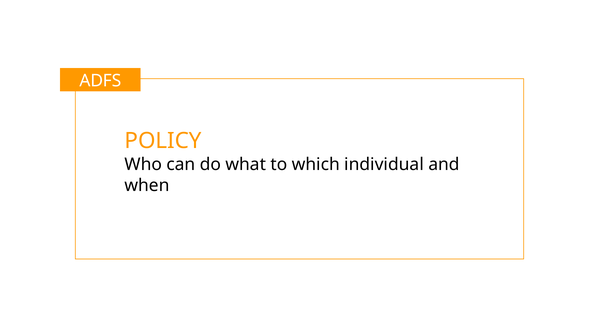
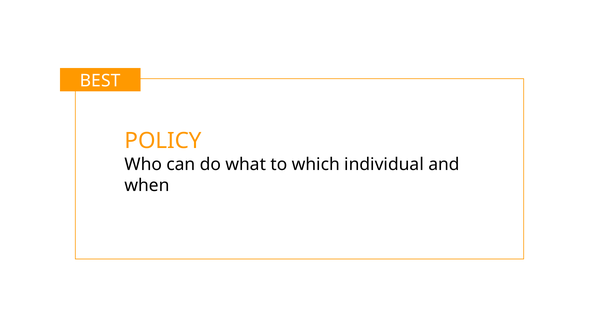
ADFS: ADFS -> BEST (100, 81)
